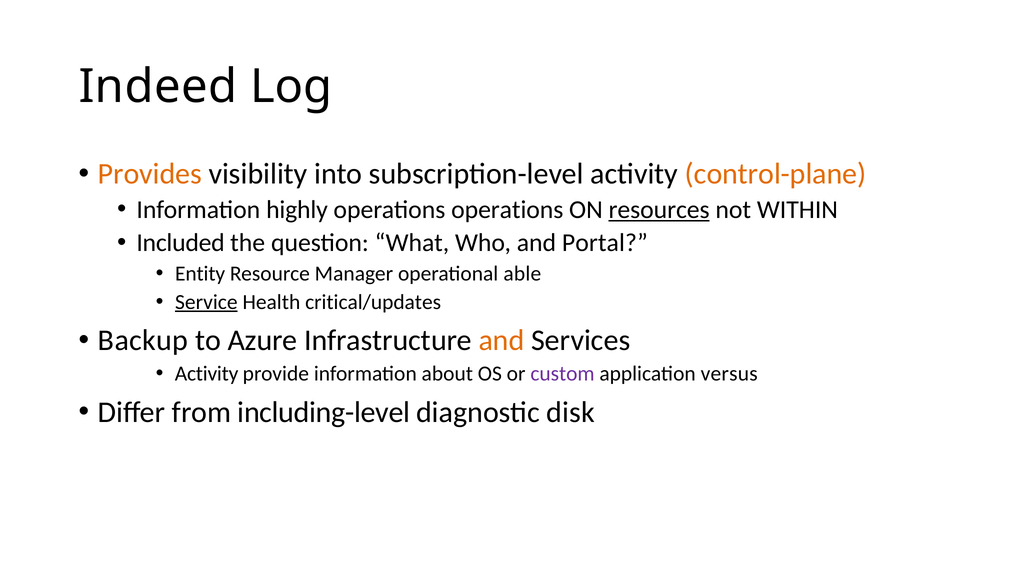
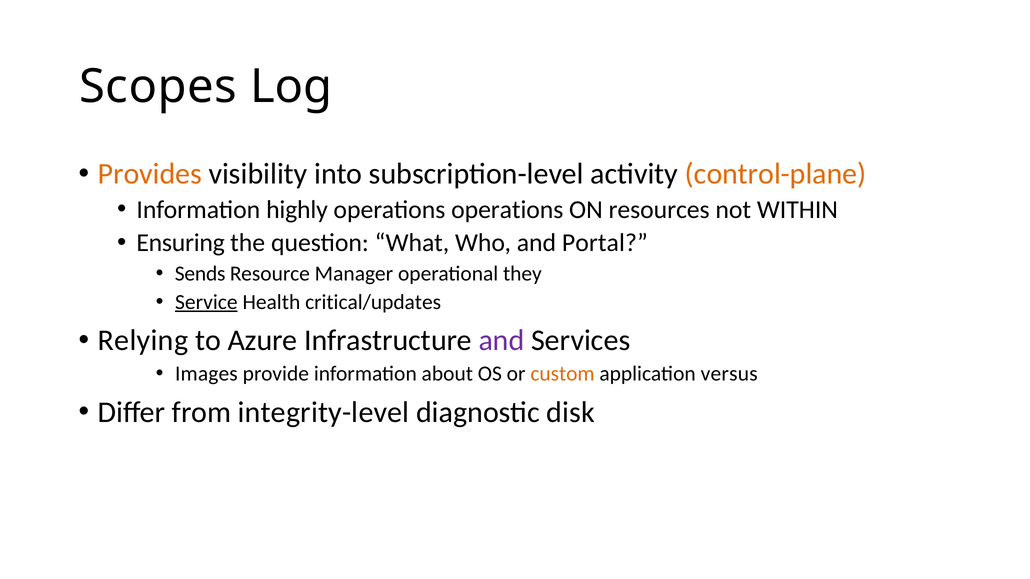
Indeed: Indeed -> Scopes (158, 87)
resources underline: present -> none (659, 210)
Included: Included -> Ensuring (181, 243)
Entity: Entity -> Sends (200, 274)
able: able -> they (522, 274)
Backup: Backup -> Relying (143, 341)
and colour: orange -> purple (501, 341)
Activity: Activity -> Images (206, 374)
custom colour: purple -> orange (562, 374)
including-level: including-level -> integrity-level (324, 412)
